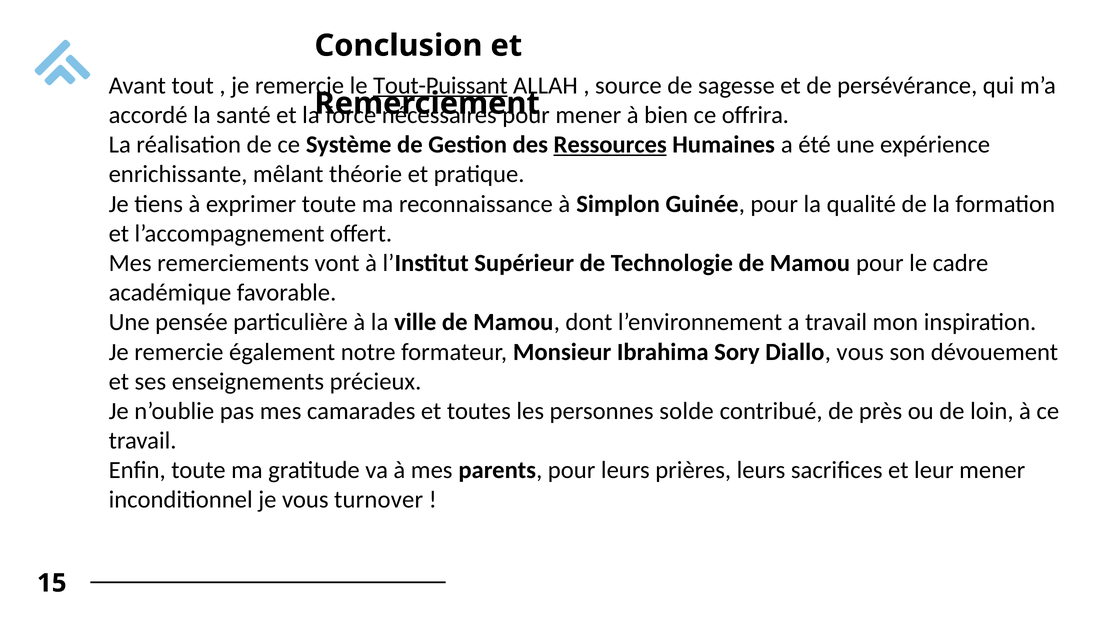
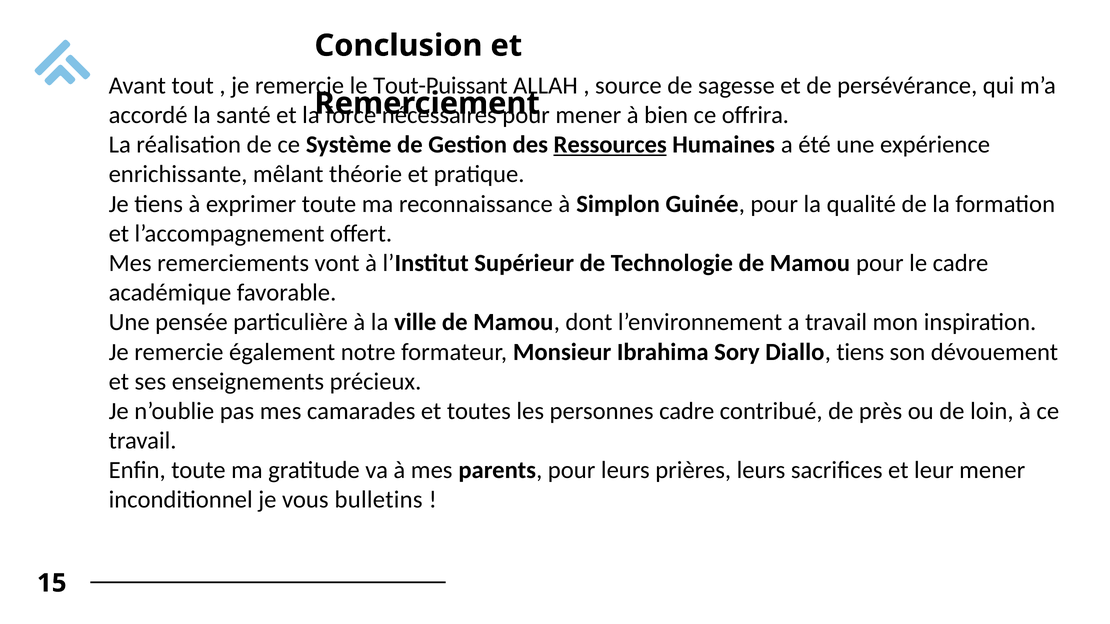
Tout-Puissant underline: present -> none (440, 86)
Diallo vous: vous -> tiens (860, 352)
personnes solde: solde -> cadre (687, 411)
turnover: turnover -> bulletins (379, 500)
